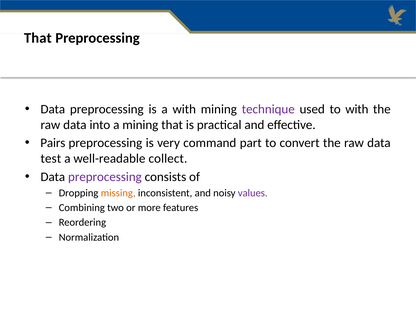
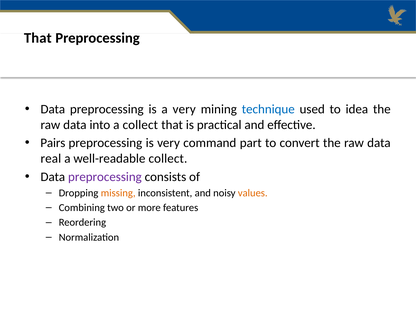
a with: with -> very (184, 109)
technique colour: purple -> blue (268, 109)
to with: with -> idea (357, 109)
a mining: mining -> collect (140, 125)
test: test -> real (51, 159)
values colour: purple -> orange (253, 193)
